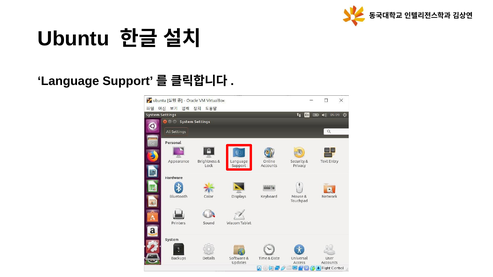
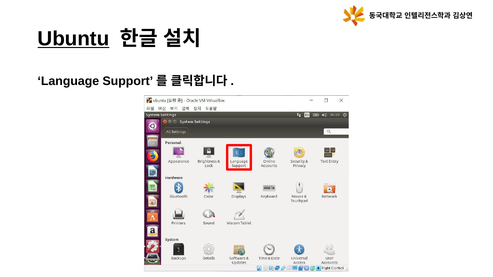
Ubuntu underline: none -> present (73, 39)
